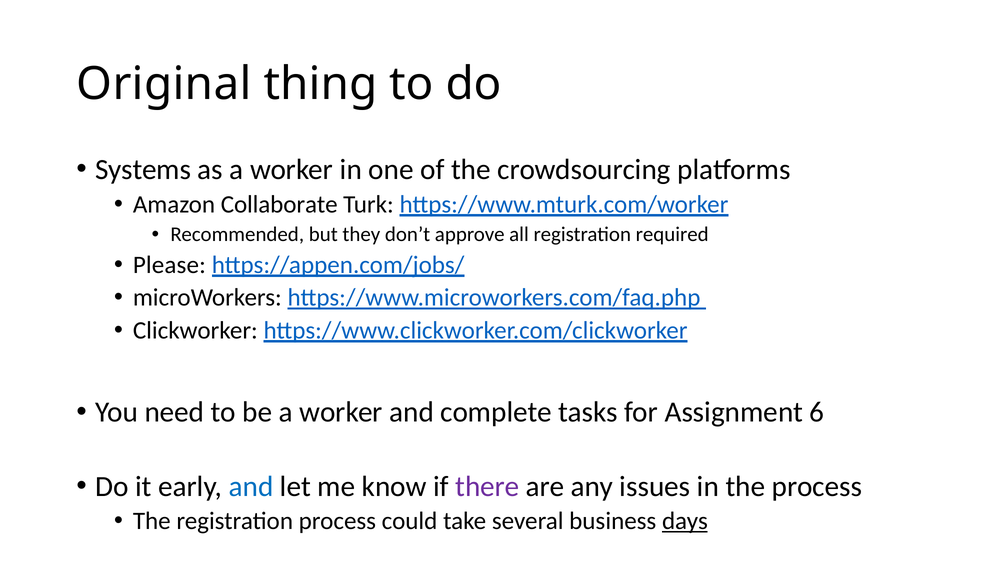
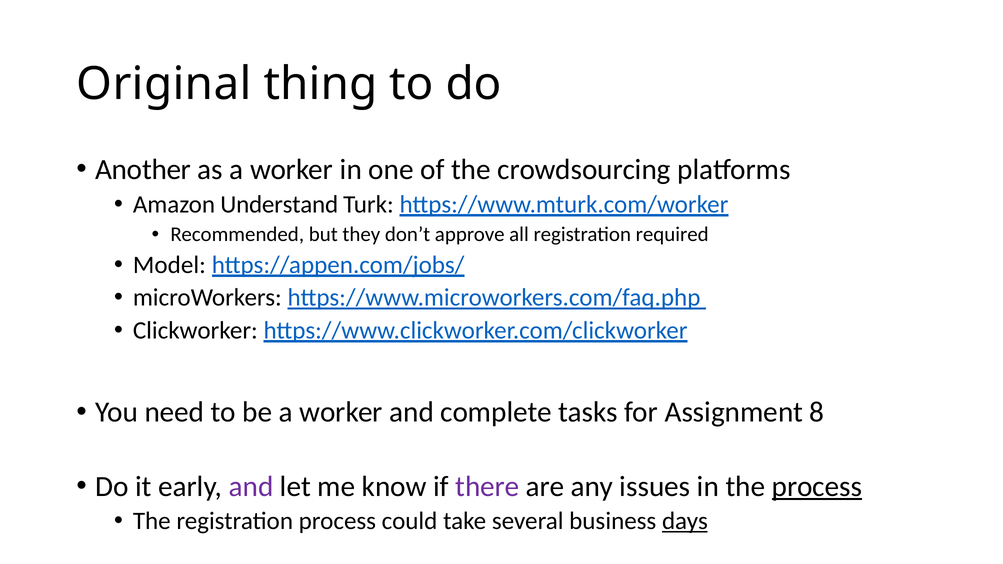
Systems: Systems -> Another (143, 170)
Collaborate: Collaborate -> Understand (279, 204)
Please: Please -> Model (169, 265)
6: 6 -> 8 (817, 412)
and colour: blue -> purple (251, 487)
process underline: none -> present (817, 487)
